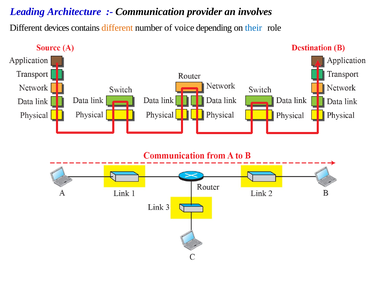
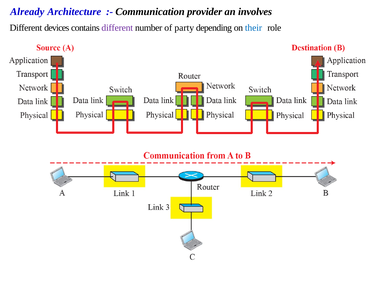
Leading: Leading -> Already (27, 12)
different colour: orange -> purple (117, 28)
voice: voice -> party (184, 28)
